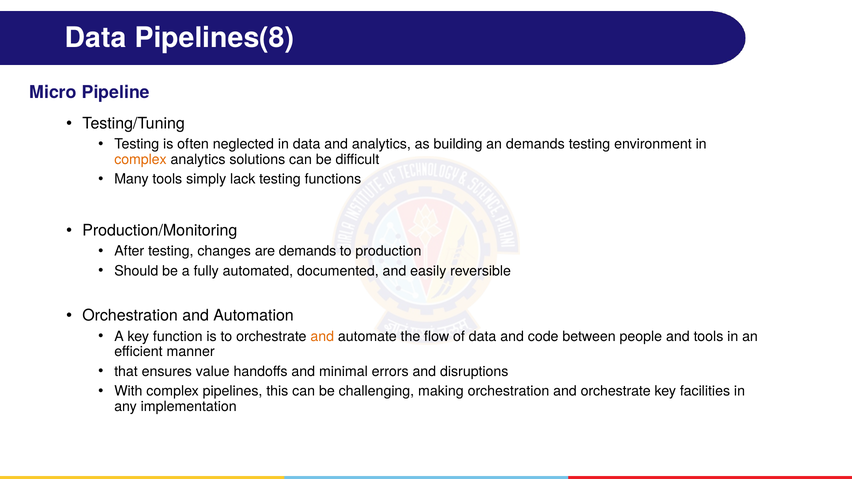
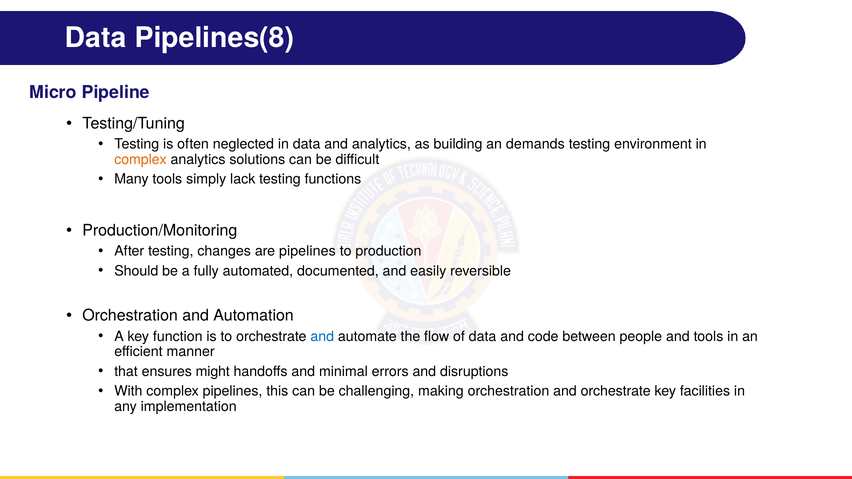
are demands: demands -> pipelines (307, 251)
and colour: orange -> blue (322, 337)
value: value -> might (213, 372)
